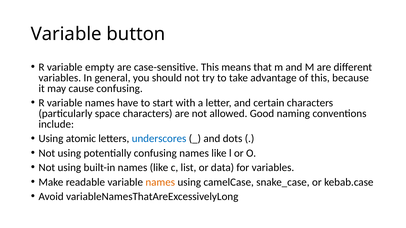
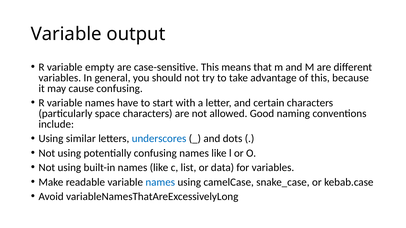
button: button -> output (136, 34)
atomic: atomic -> similar (81, 139)
names colour: orange -> blue (160, 182)
